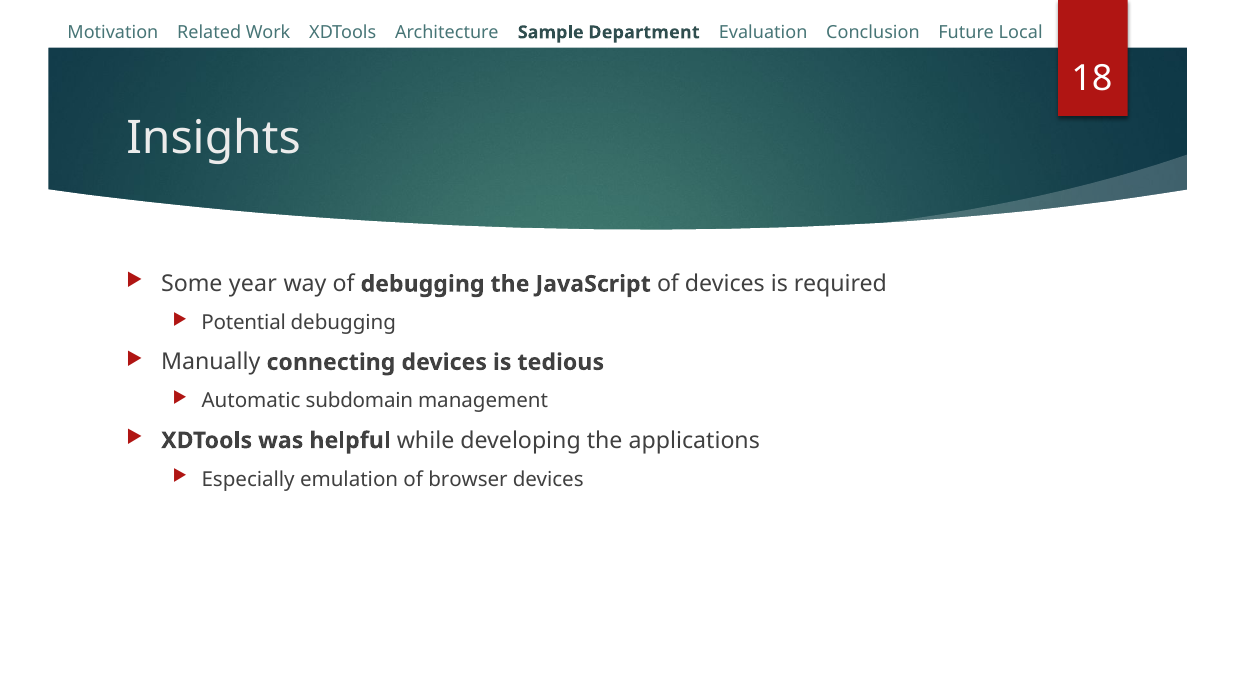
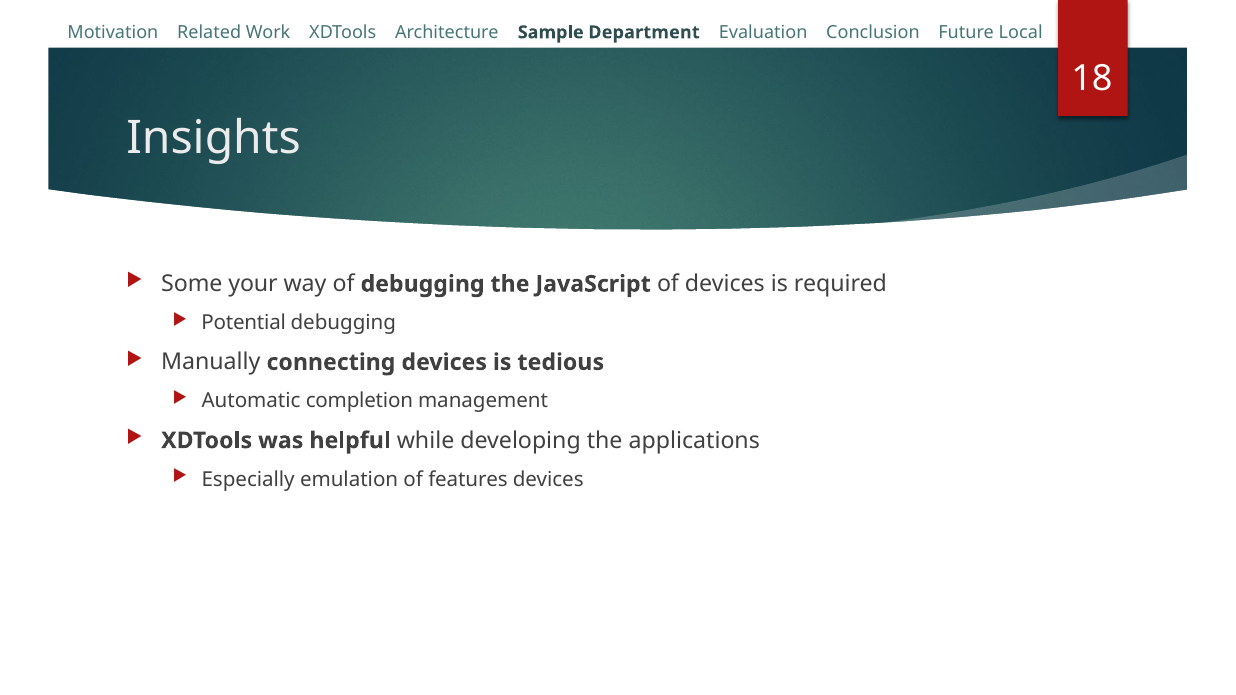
year: year -> your (253, 284)
subdomain: subdomain -> completion (359, 401)
browser: browser -> features (468, 480)
